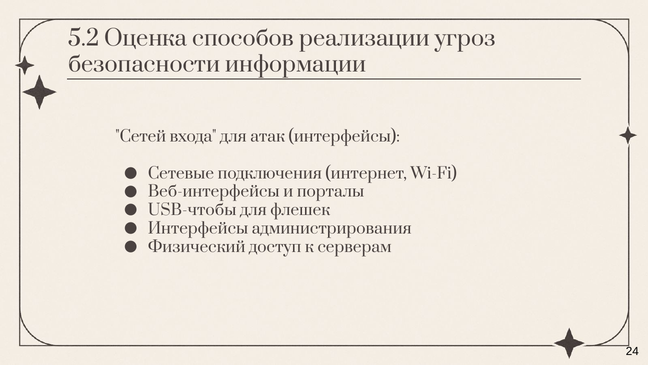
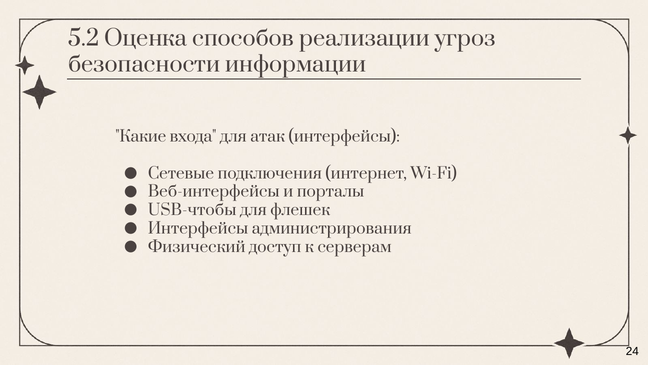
Сетей: Сетей -> Какие (141, 136)
